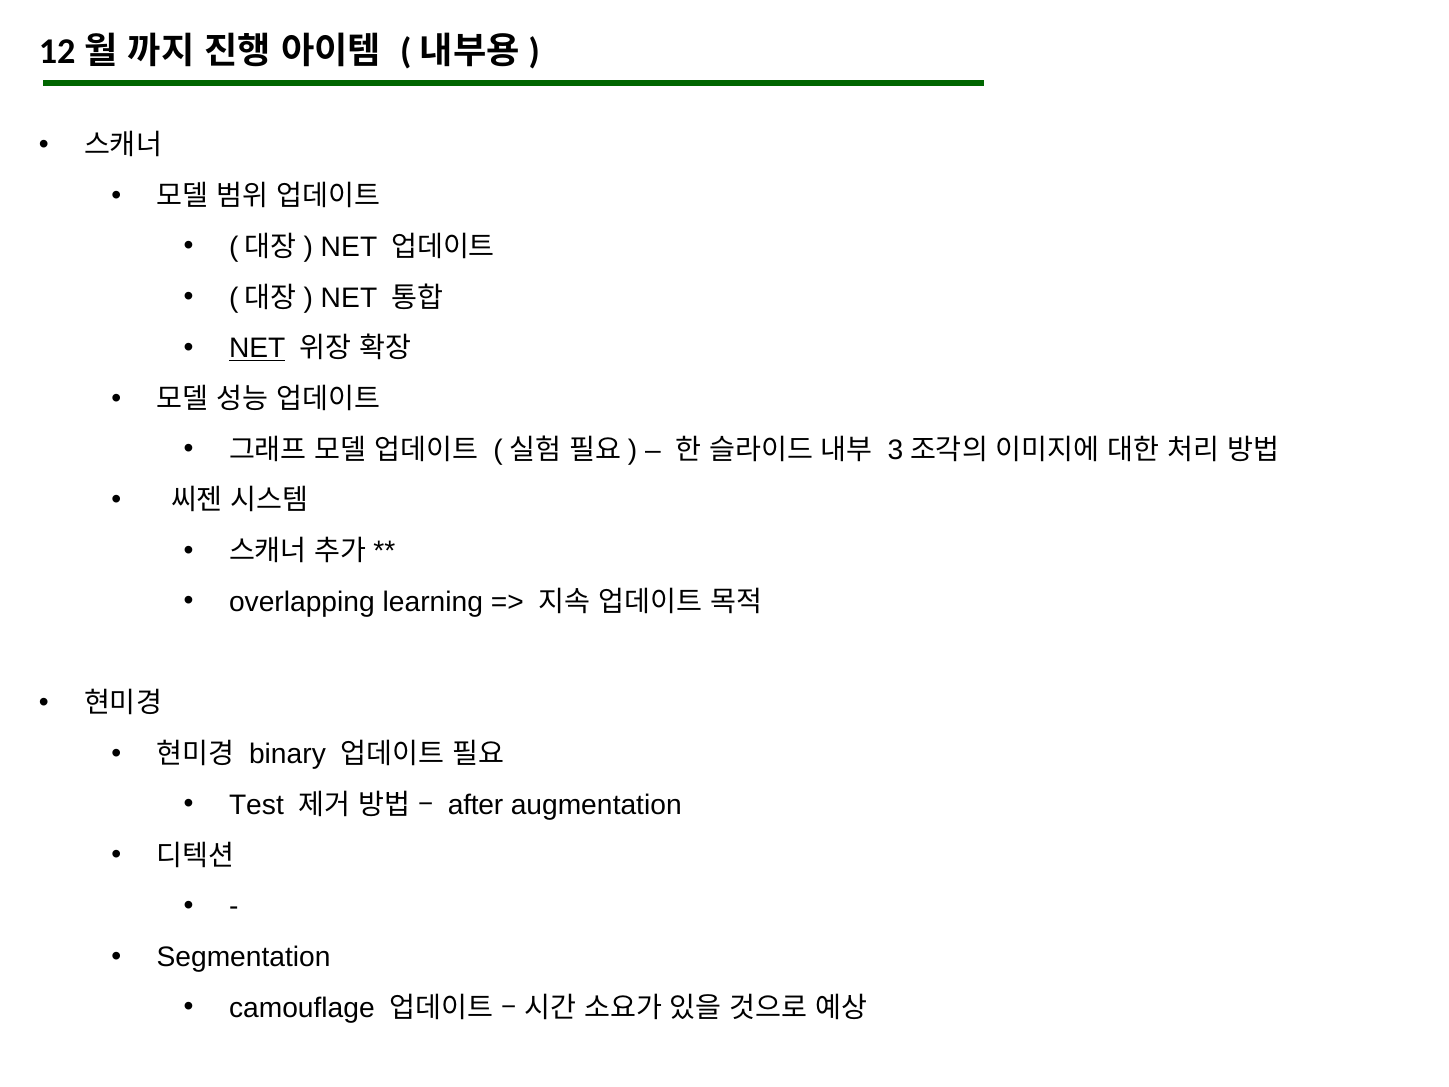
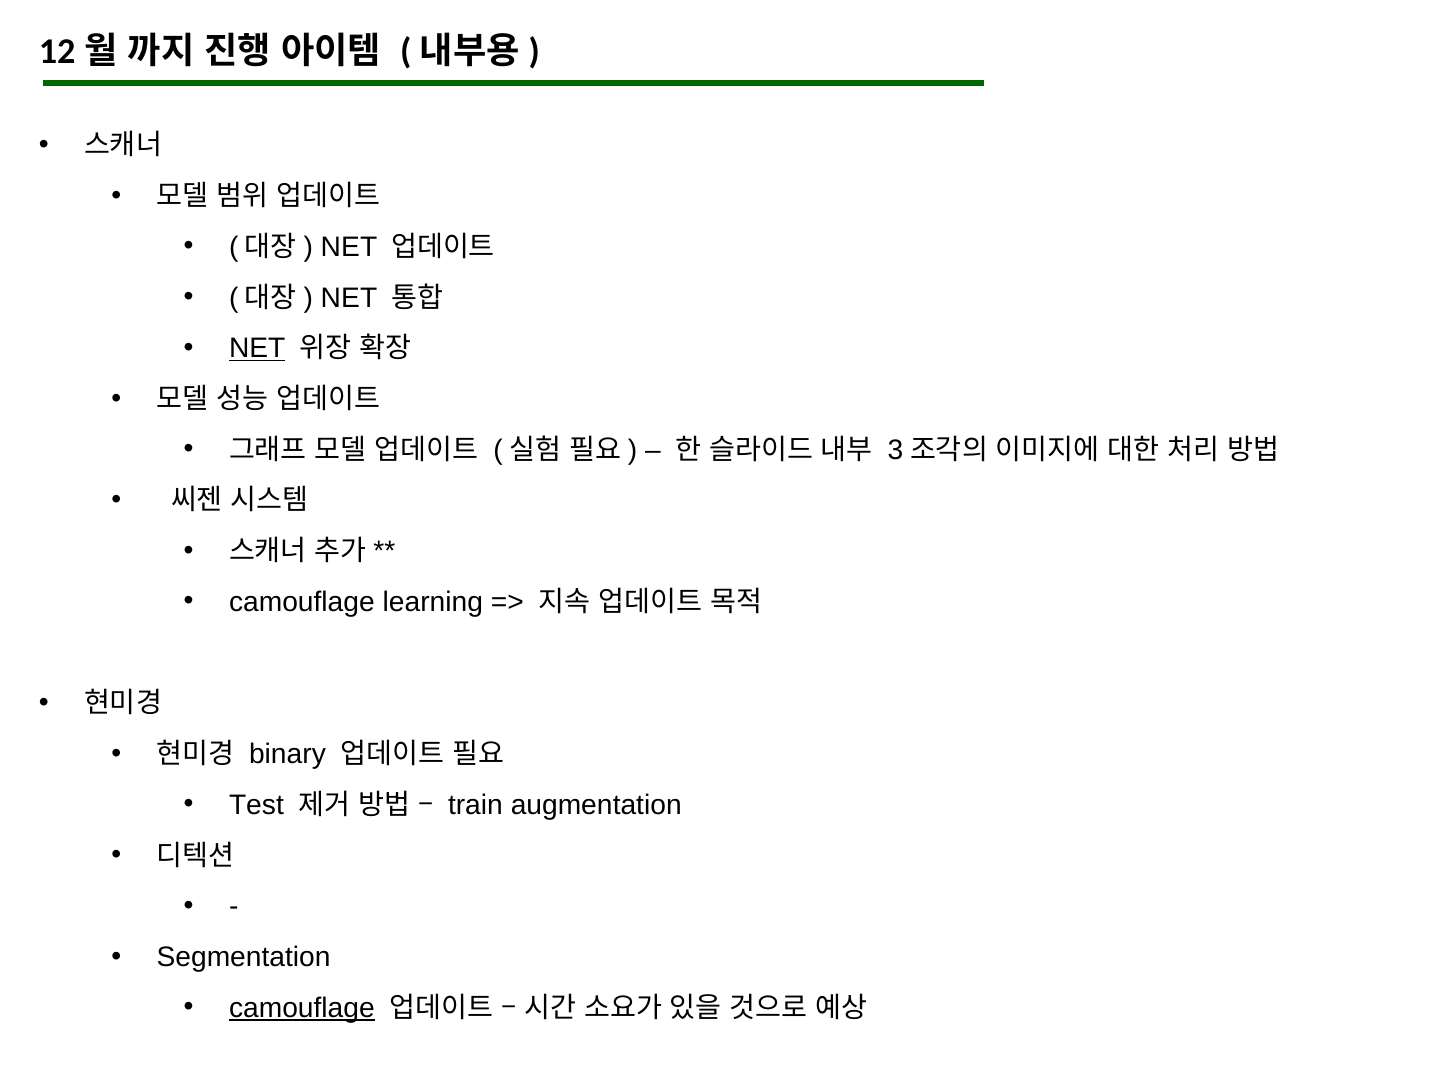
overlapping: overlapping -> camouflage (302, 602)
after: after -> train (475, 805)
camouflage underline: none -> present (302, 1008)
